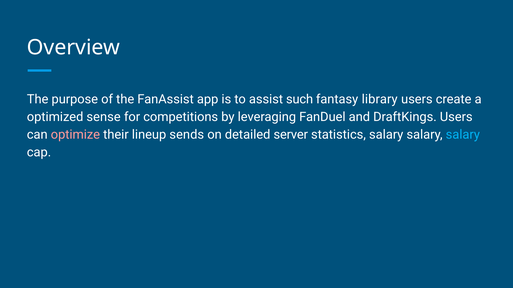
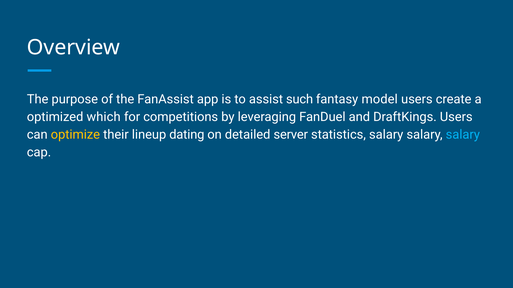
library: library -> model (380, 100)
sense: sense -> which (104, 117)
optimize colour: pink -> yellow (75, 135)
sends: sends -> dating (187, 135)
